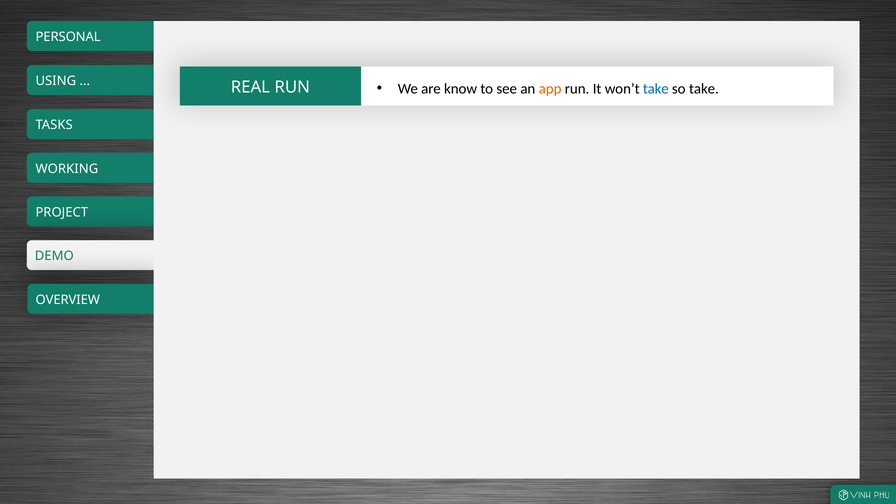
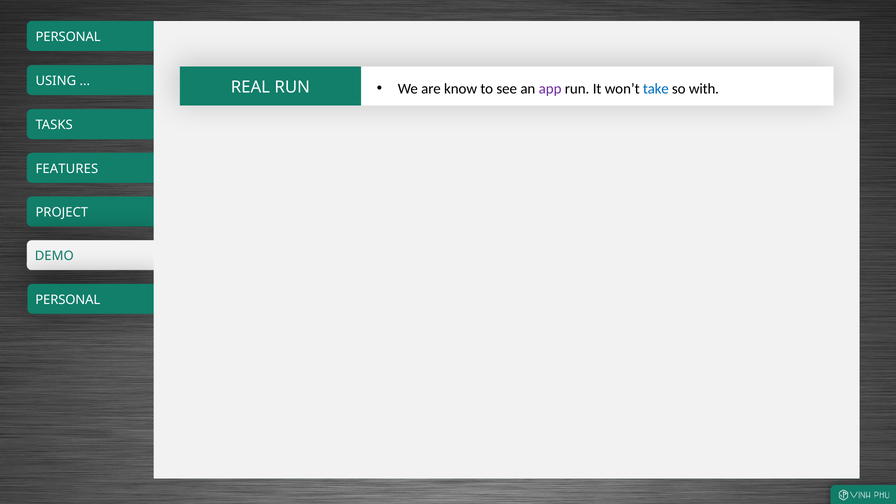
app colour: orange -> purple (550, 89)
so take: take -> with (704, 89)
WORKING: WORKING -> FEATURES (67, 169)
OVERVIEW: OVERVIEW -> PERSONAL (68, 300)
